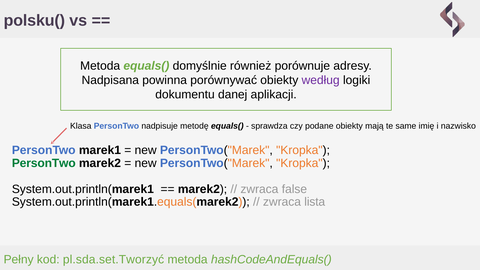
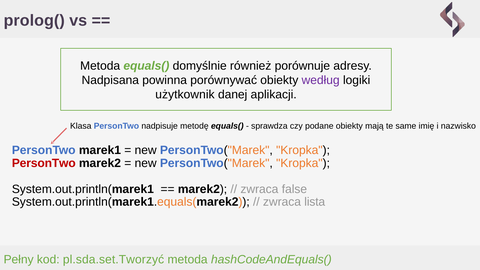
polsku(: polsku( -> prolog( (34, 20)
dokumentu: dokumentu -> użytkownik (185, 95)
PersonTwo colour: green -> red (44, 163)
